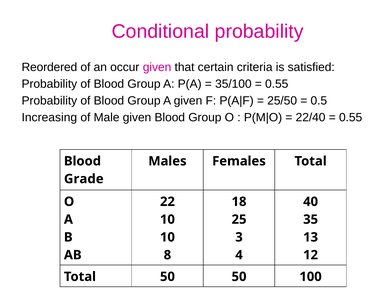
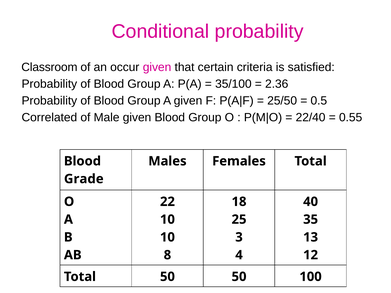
Reordered: Reordered -> Classroom (49, 67)
0.55: 0.55 -> 2.36 (277, 84)
Increasing: Increasing -> Correlated (49, 117)
